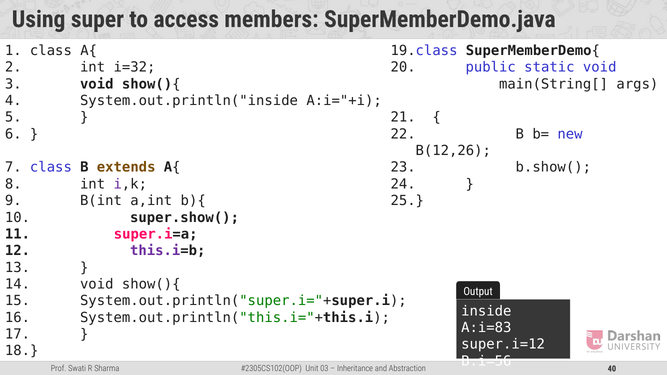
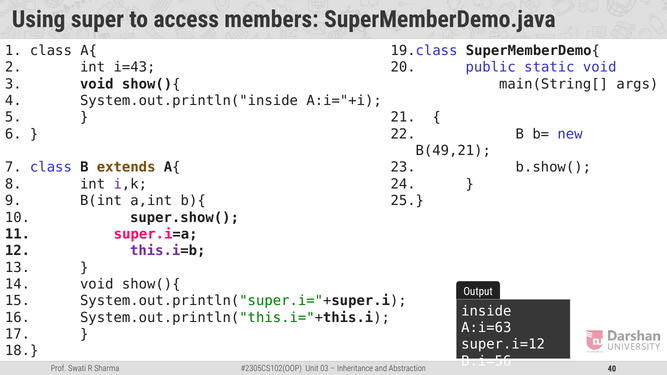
i=32: i=32 -> i=43 (135, 67)
B(12,26: B(12,26 -> B(49,21 (453, 151)
A:i=83: A:i=83 -> A:i=63 (486, 328)
